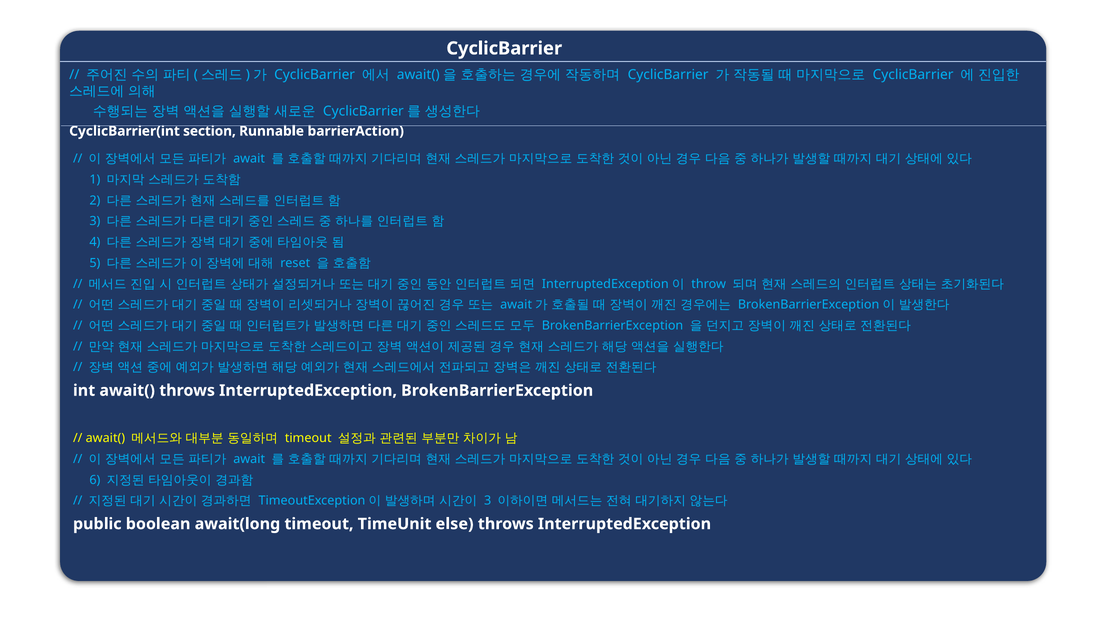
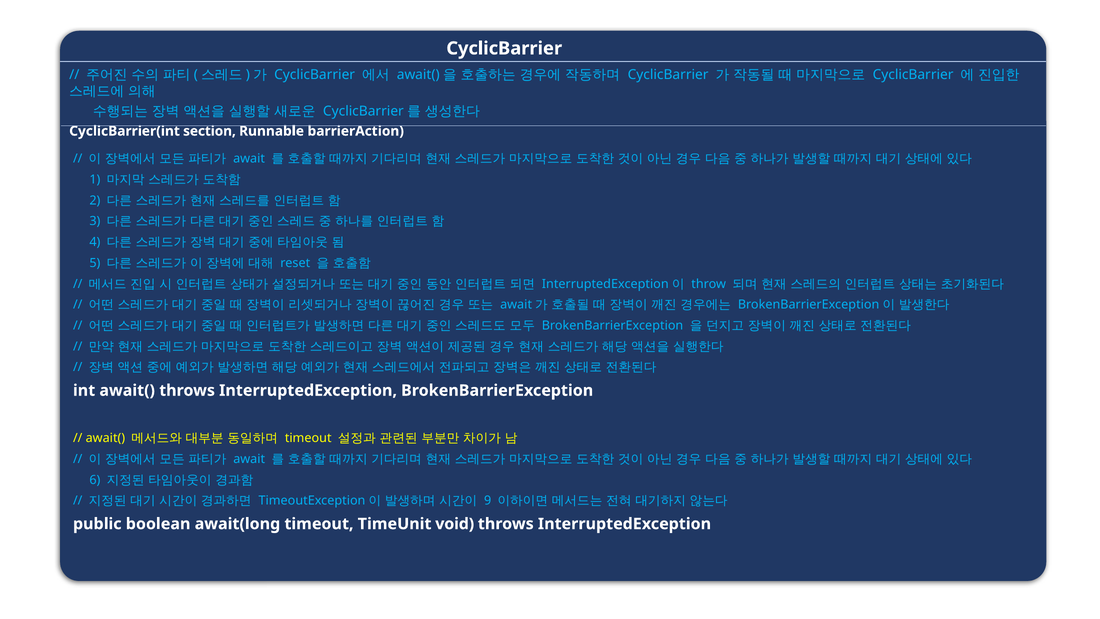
3: 3 -> 9 (488, 501)
else: else -> void (455, 524)
